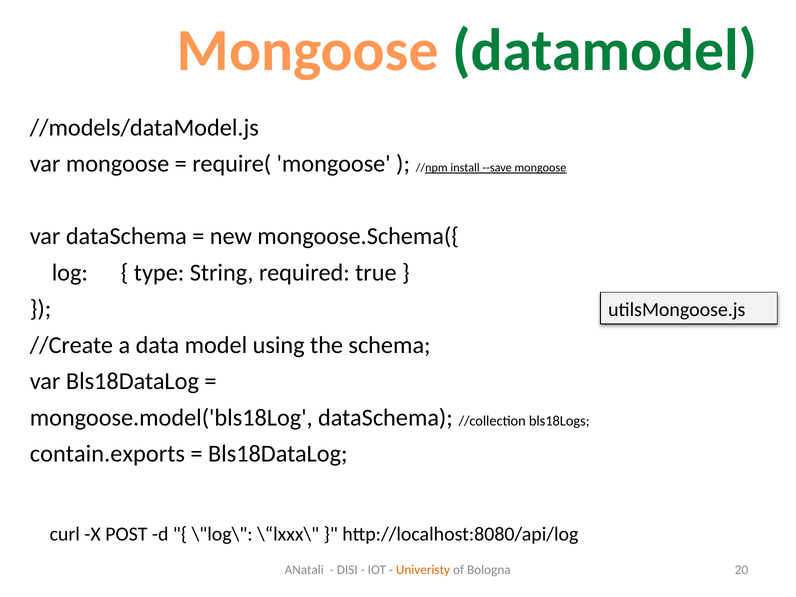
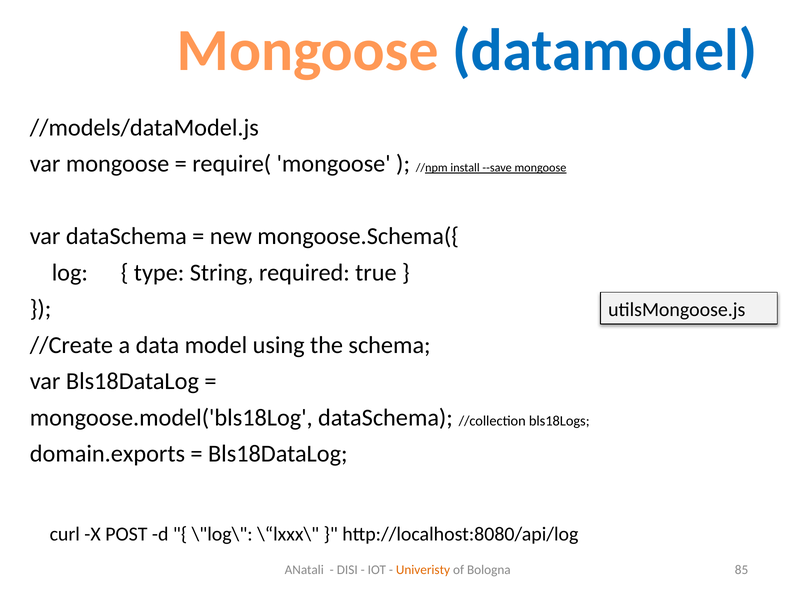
datamodel colour: green -> blue (605, 50)
contain.exports: contain.exports -> domain.exports (107, 454)
20: 20 -> 85 (742, 570)
